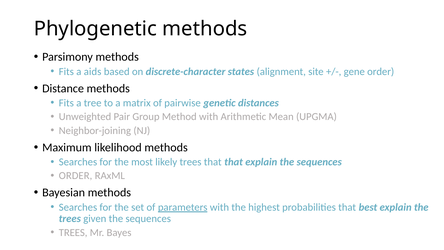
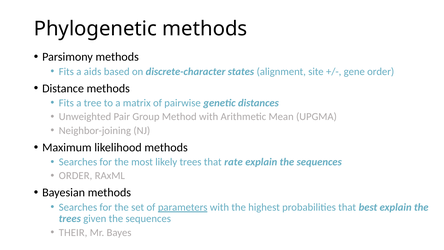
that that: that -> rate (234, 162)
TREES: TREES -> THEIR (73, 232)
